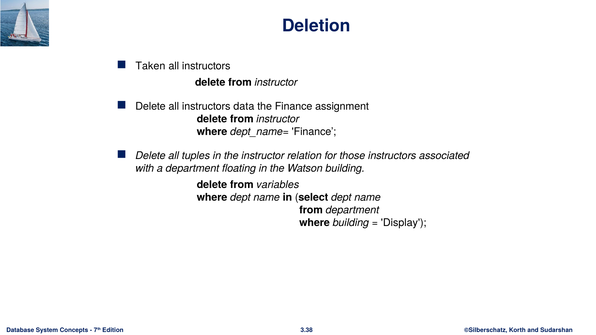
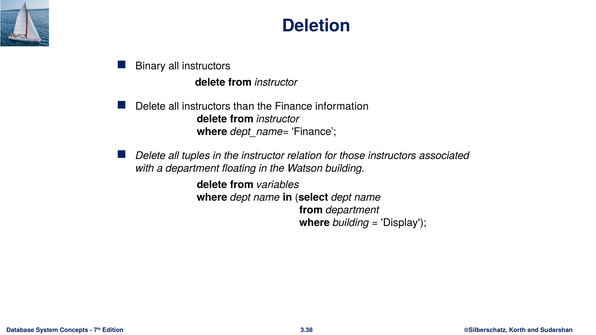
Taken: Taken -> Binary (150, 66)
data: data -> than (244, 106)
assignment: assignment -> information (342, 106)
